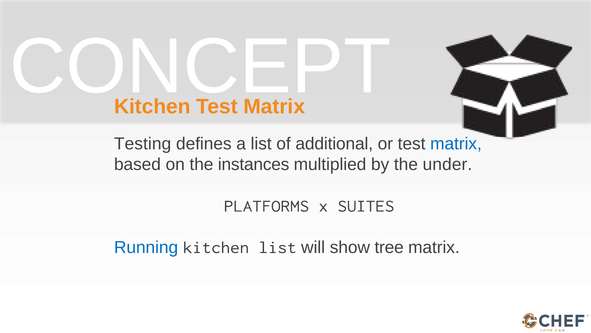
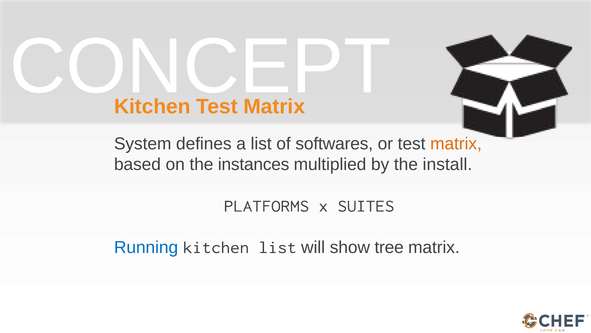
Testing: Testing -> System (143, 143)
additional: additional -> softwares (334, 143)
matrix colour: blue -> orange (456, 143)
under: under -> install (447, 164)
